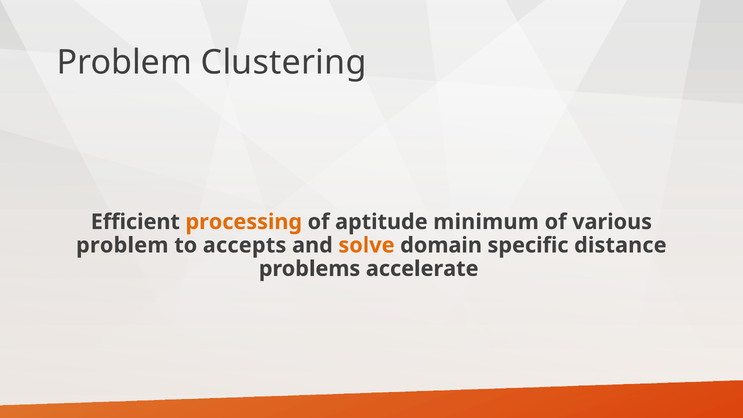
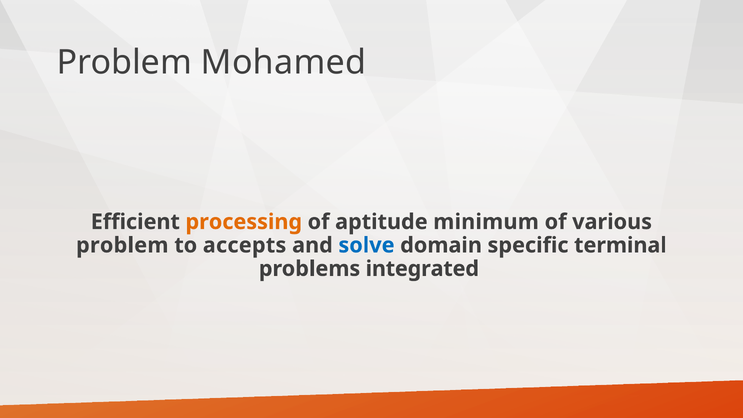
Clustering: Clustering -> Mohamed (284, 62)
solve colour: orange -> blue (366, 245)
distance: distance -> terminal (620, 245)
accelerate: accelerate -> integrated (422, 269)
